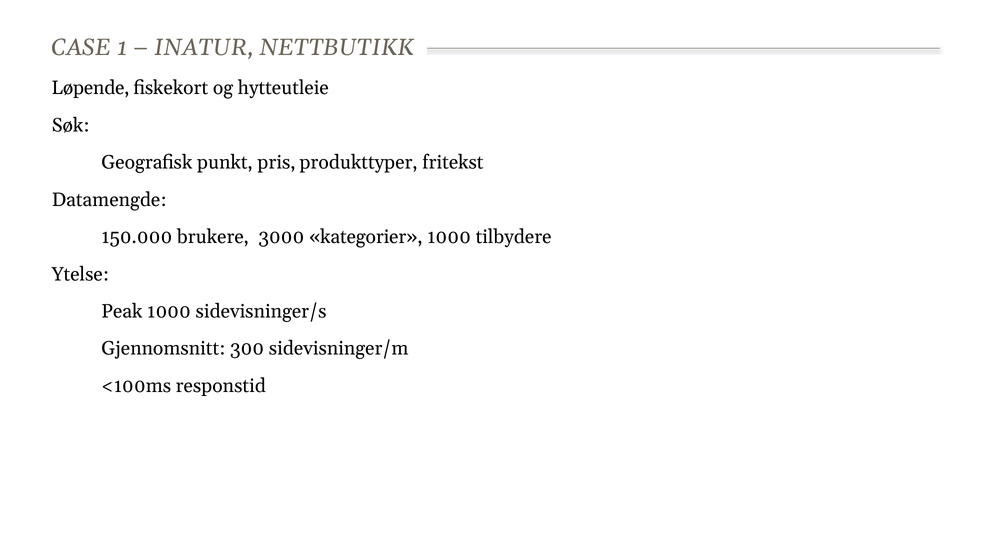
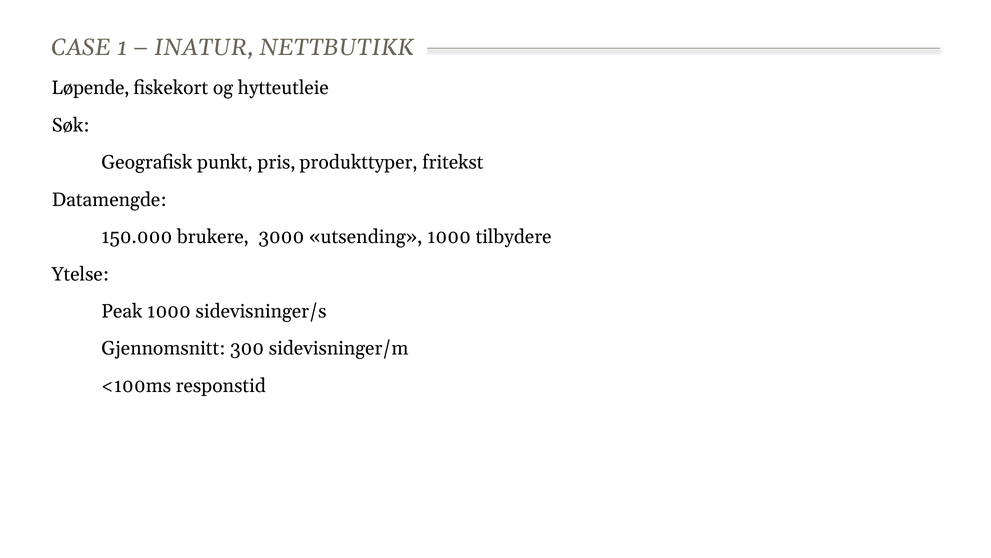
kategorier: kategorier -> utsending (366, 237)
